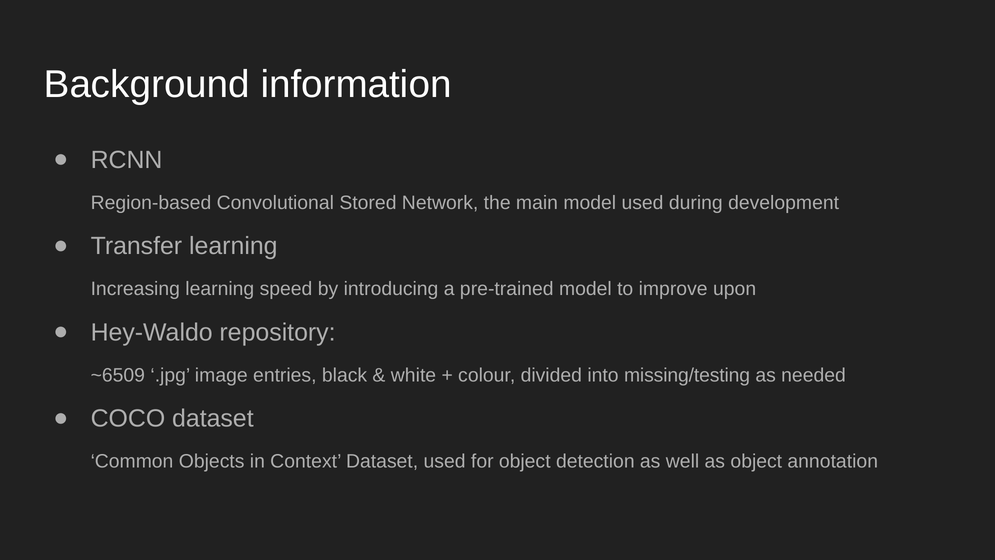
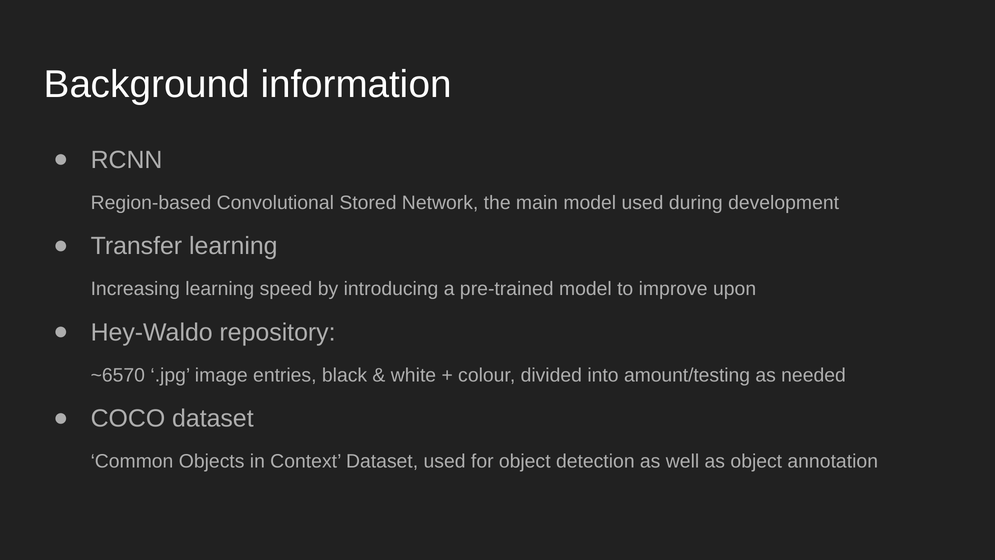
~6509: ~6509 -> ~6570 (118, 375)
missing/testing: missing/testing -> amount/testing (687, 375)
